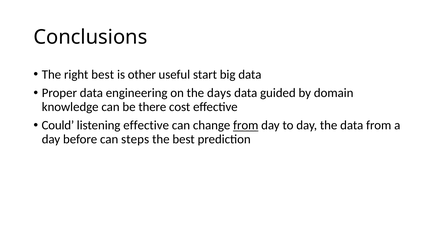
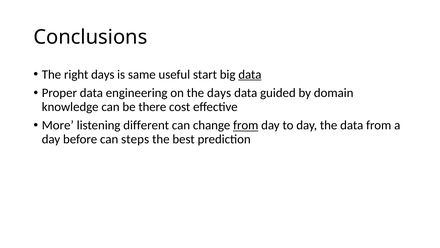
right best: best -> days (103, 74)
other: other -> same (142, 74)
data underline: none -> present (250, 74)
Could: Could -> More (58, 125)
listening effective: effective -> different (146, 125)
